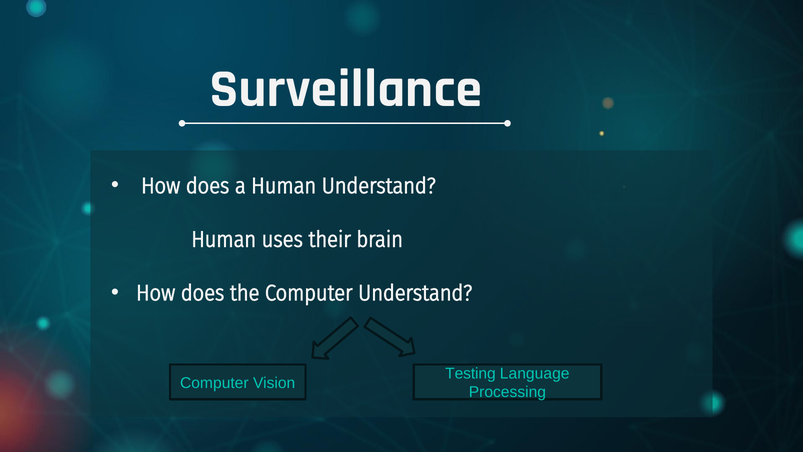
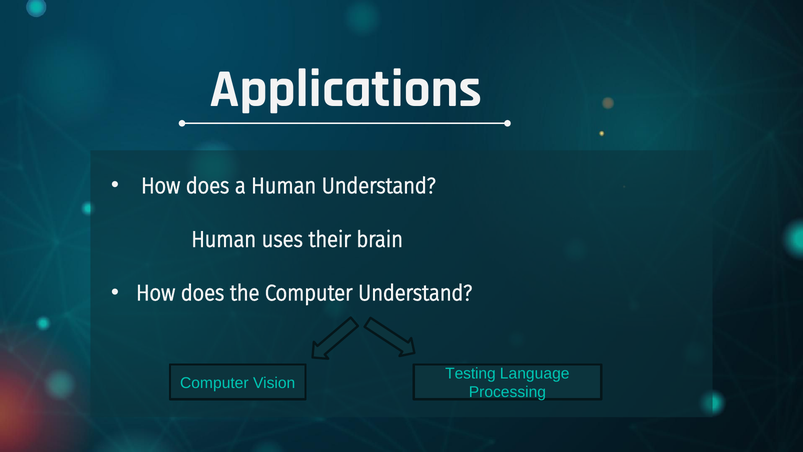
Surveillance: Surveillance -> Applications (346, 88)
